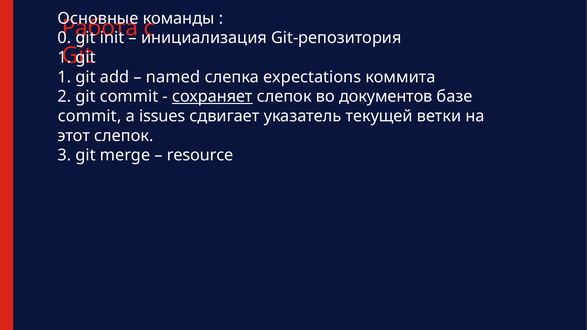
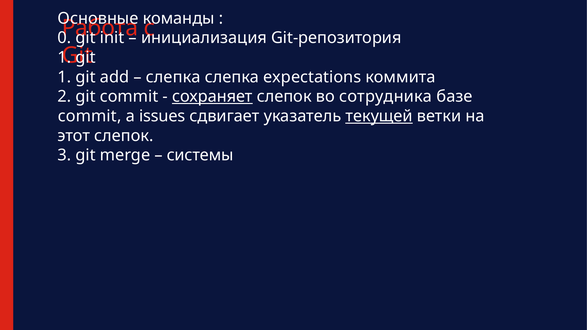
named: named -> слепка (173, 77)
документов: документов -> сотрудника (386, 97)
текущей underline: none -> present (379, 116)
resource: resource -> системы (200, 155)
